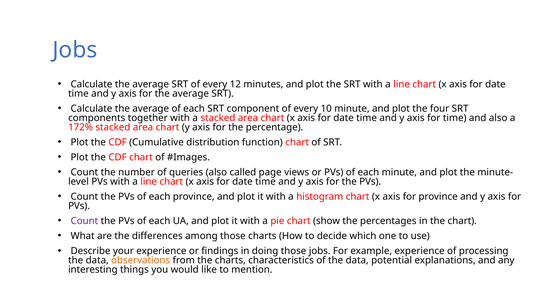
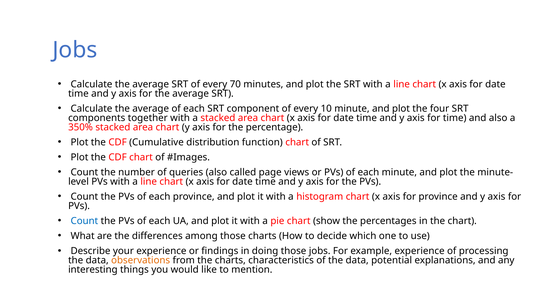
12: 12 -> 70 (235, 84)
172%: 172% -> 350% (81, 127)
Count colour: purple -> blue (84, 221)
